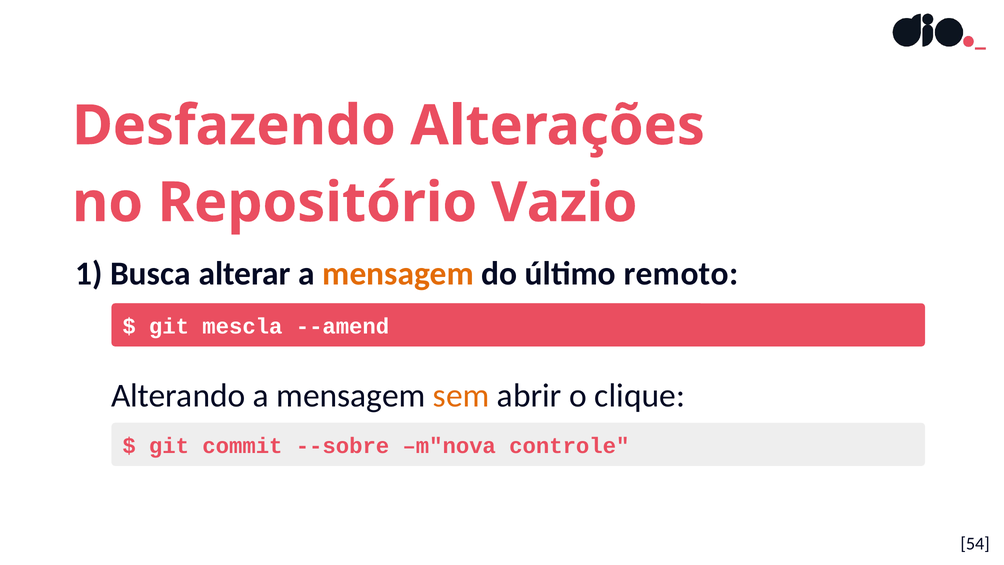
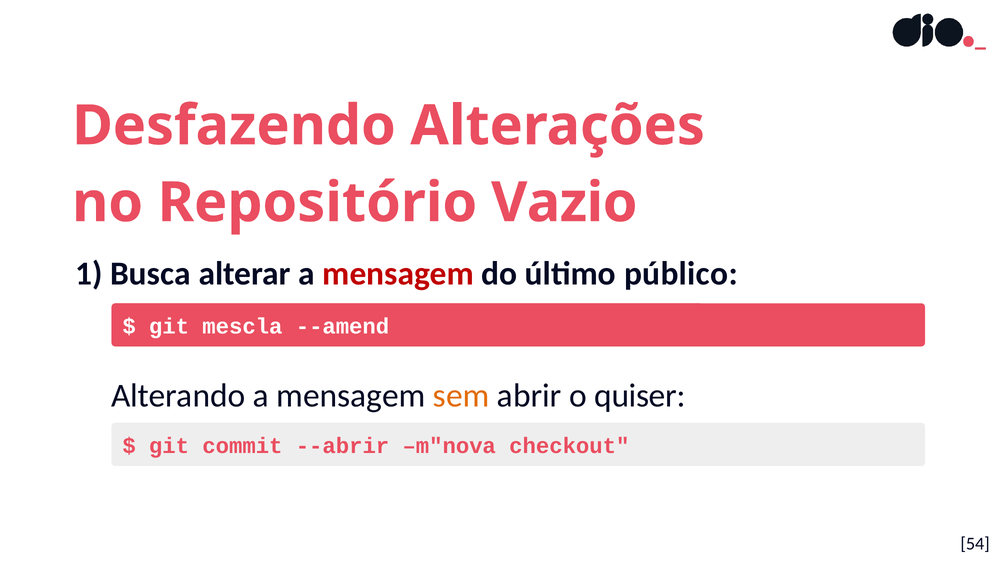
mensagem colour: orange -> red (398, 273)
remoto: remoto -> público (681, 273)
clique: clique -> quiser (640, 395)
--sobre: --sobre -> --abrir (342, 446)
controle: controle -> checkout (569, 446)
